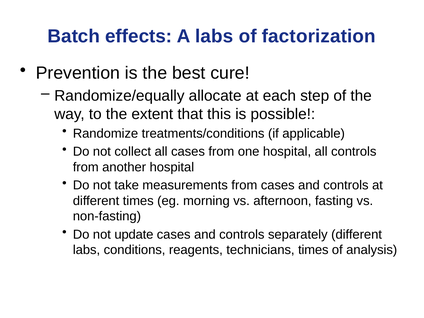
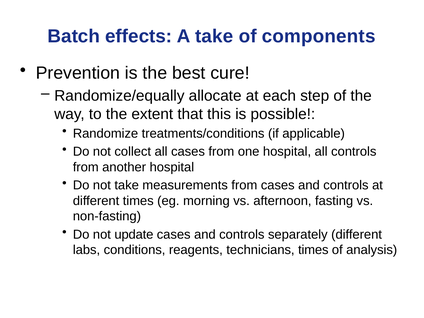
A labs: labs -> take (214, 36)
factorization: factorization -> components (319, 36)
